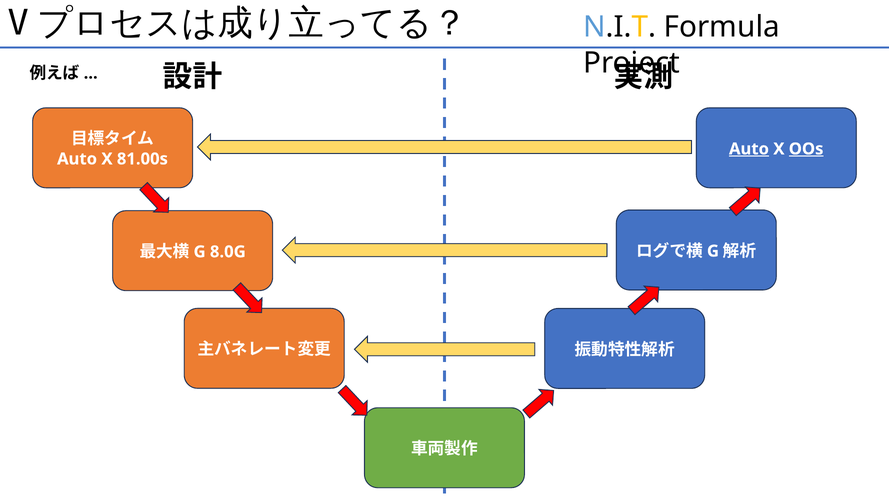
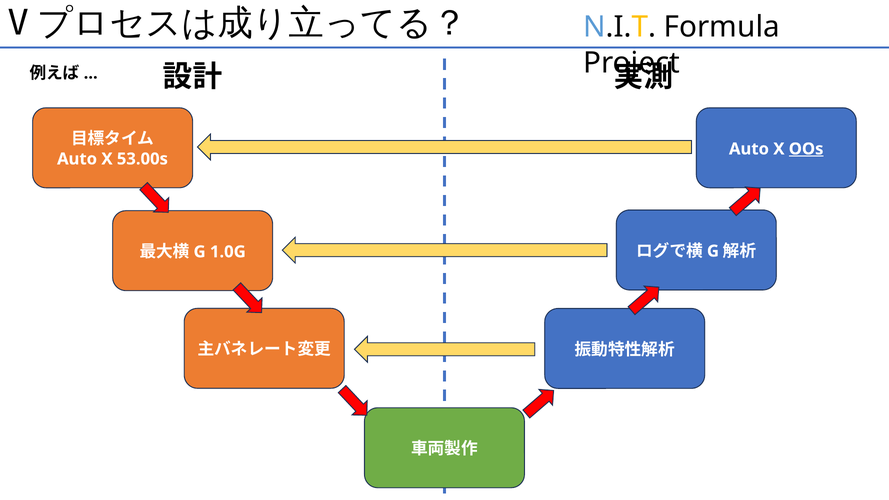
Auto underline: present -> none (749, 149)
81.00s: 81.00s -> 53.00s (142, 159)
8.0G: 8.0G -> 1.0G (228, 252)
